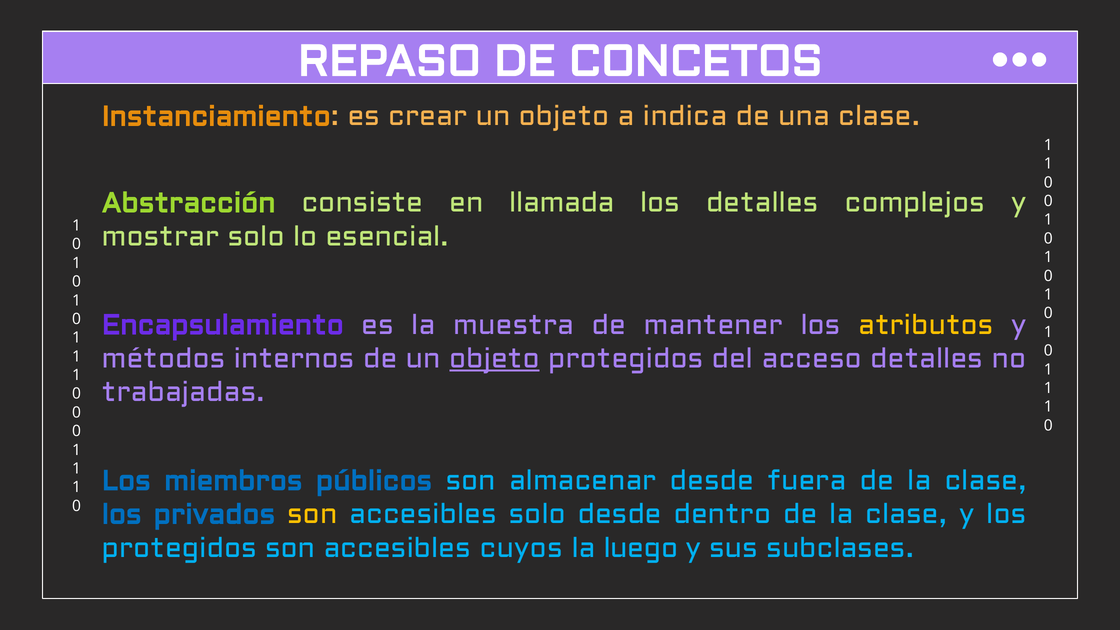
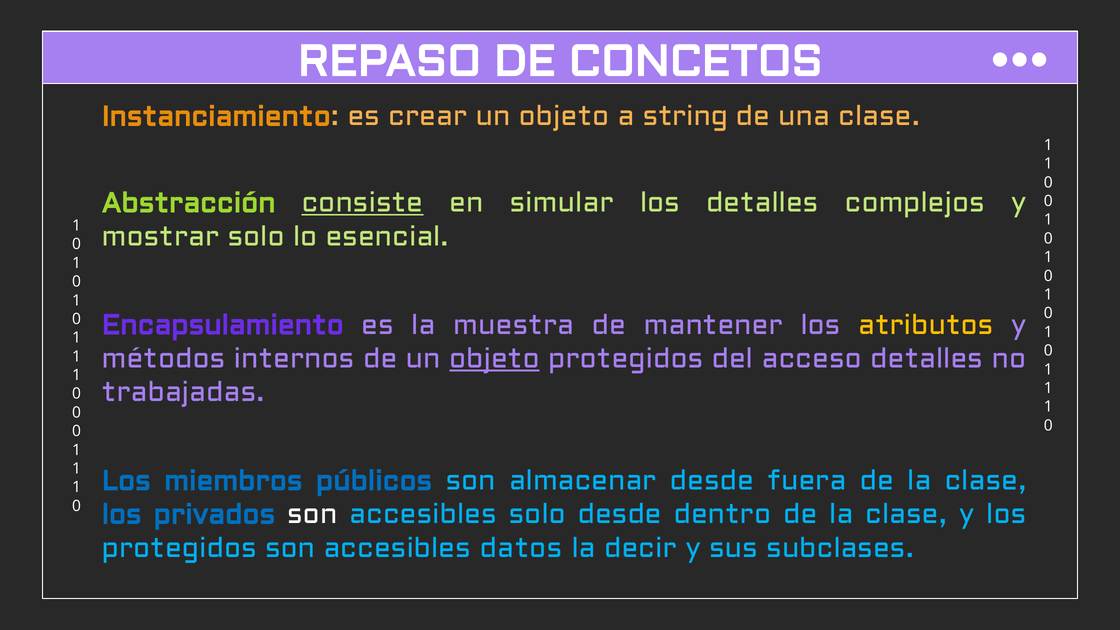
indica: indica -> string (685, 116)
consiste underline: none -> present (362, 203)
llamada: llamada -> simular (562, 203)
son colour: yellow -> white (312, 514)
cuyos: cuyos -> datos (521, 548)
luego: luego -> decir (641, 548)
